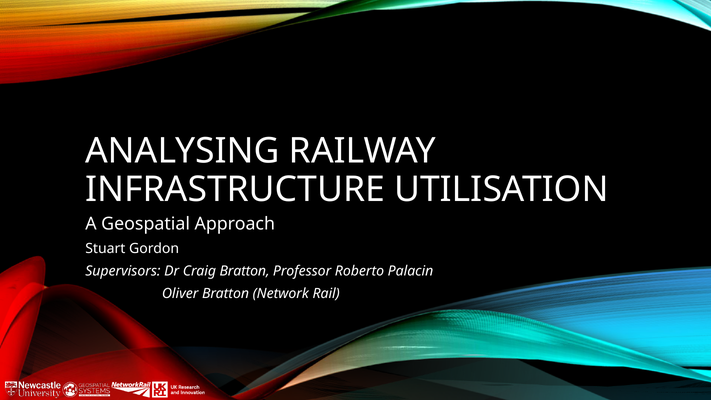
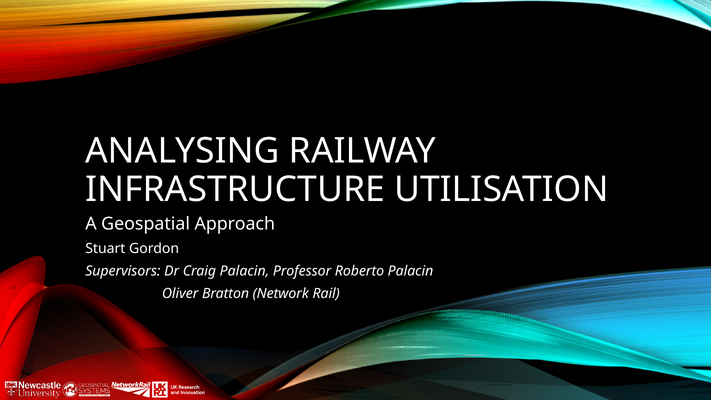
Craig Bratton: Bratton -> Palacin (244, 271)
